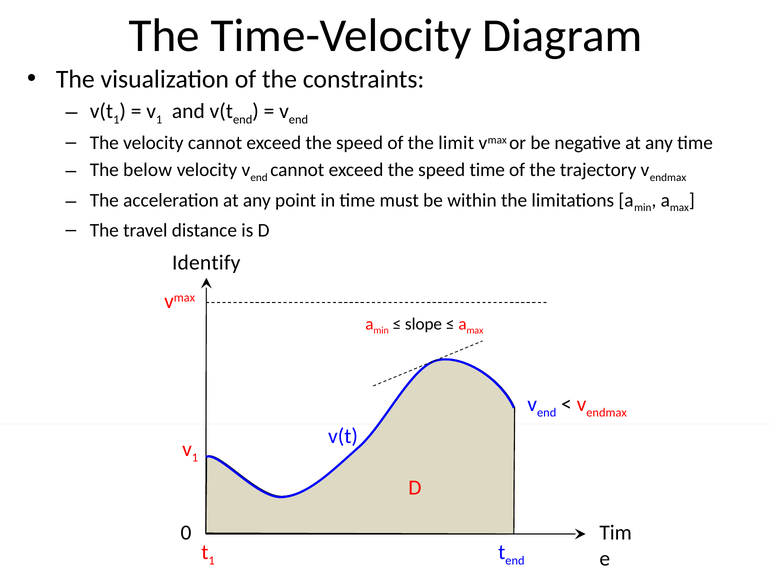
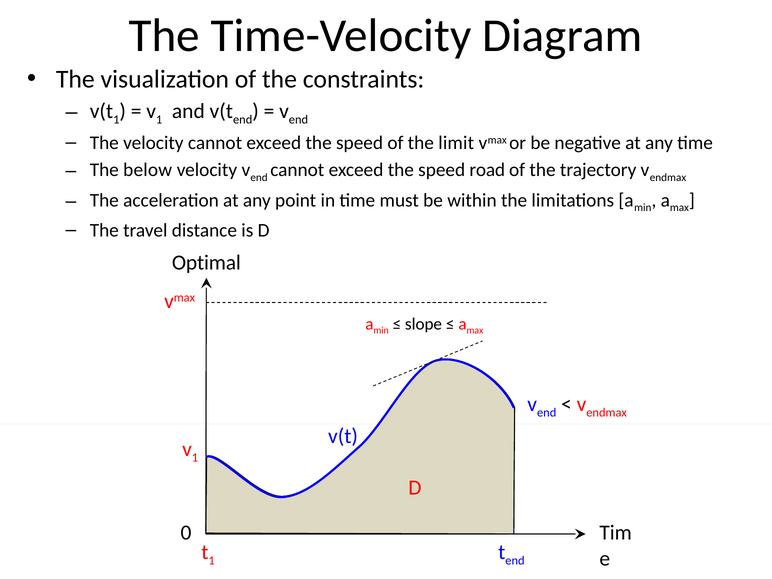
speed time: time -> road (487, 170)
Identify: Identify -> Optimal (206, 263)
